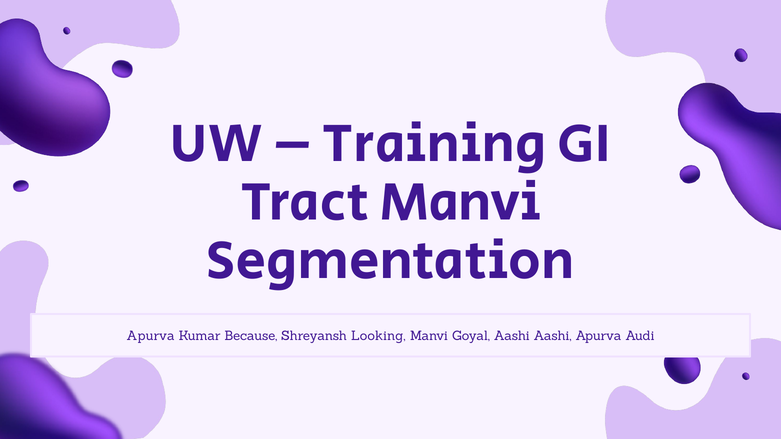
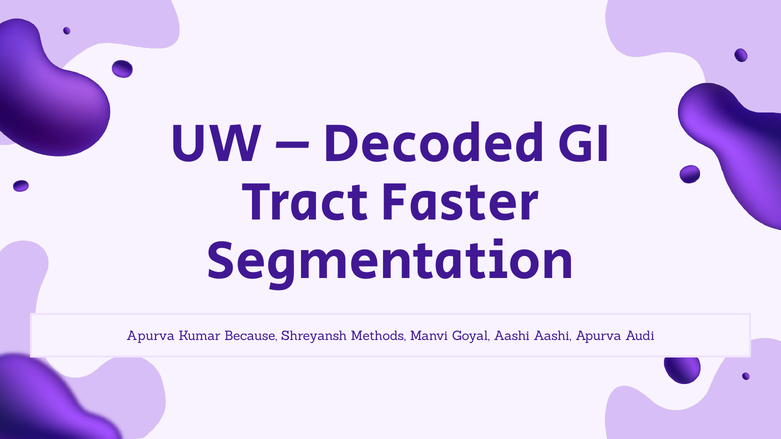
Training: Training -> Decoded (434, 143)
Tract Manvi: Manvi -> Faster (460, 202)
Looking: Looking -> Methods (378, 336)
